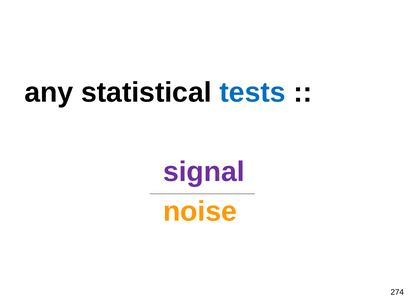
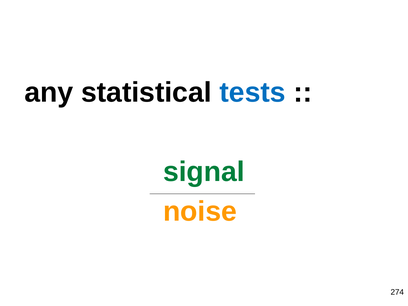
signal colour: purple -> green (204, 172)
